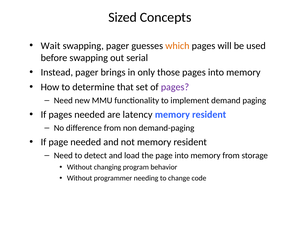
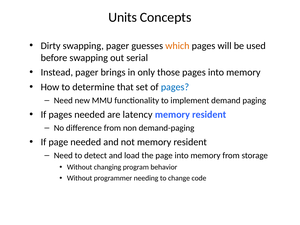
Sized: Sized -> Units (123, 17)
Wait: Wait -> Dirty (51, 46)
pages colour: purple -> blue (175, 87)
